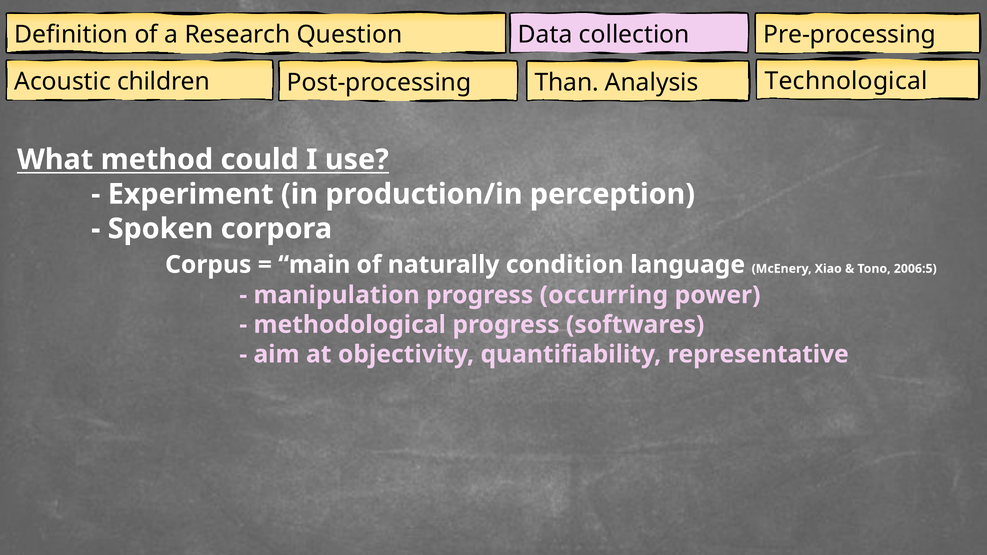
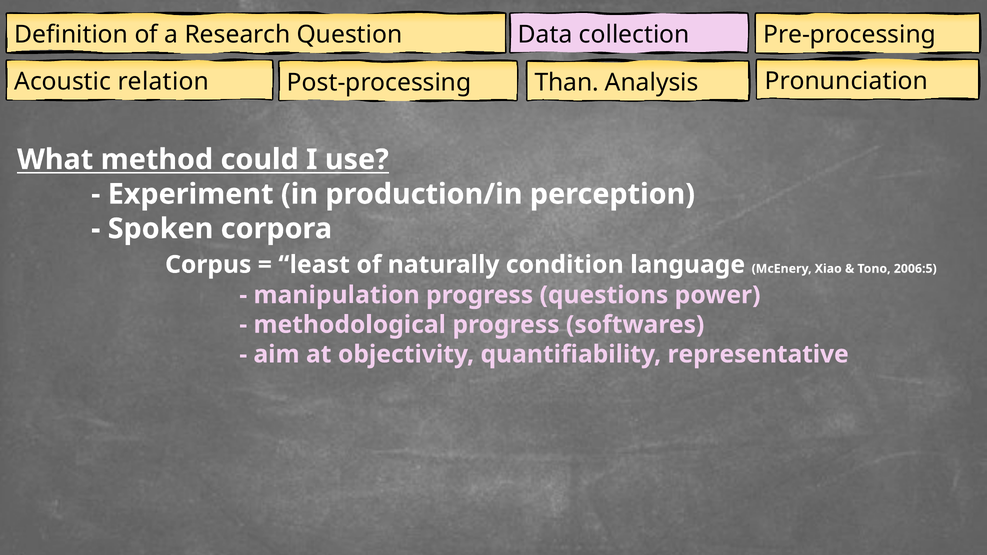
children: children -> relation (163, 82)
Technological: Technological -> Pronunciation (846, 81)
main: main -> least (314, 265)
occurring: occurring -> questions (604, 295)
